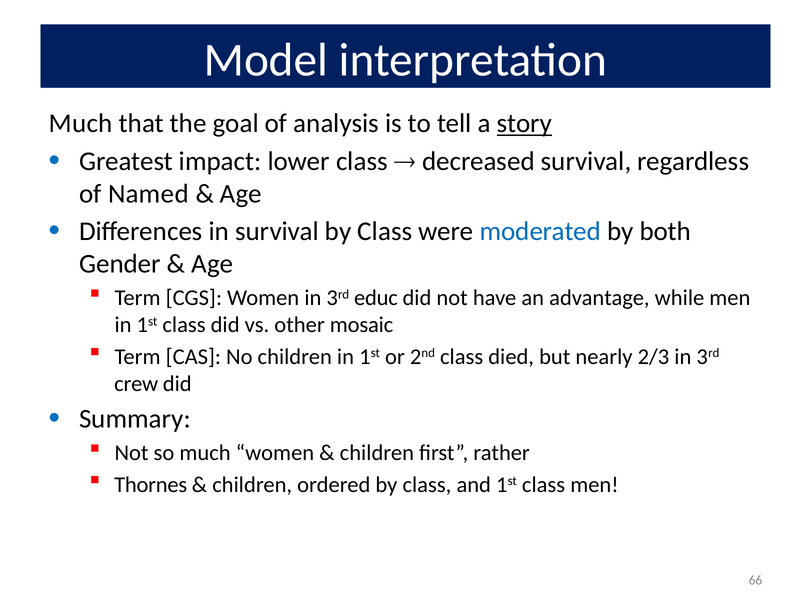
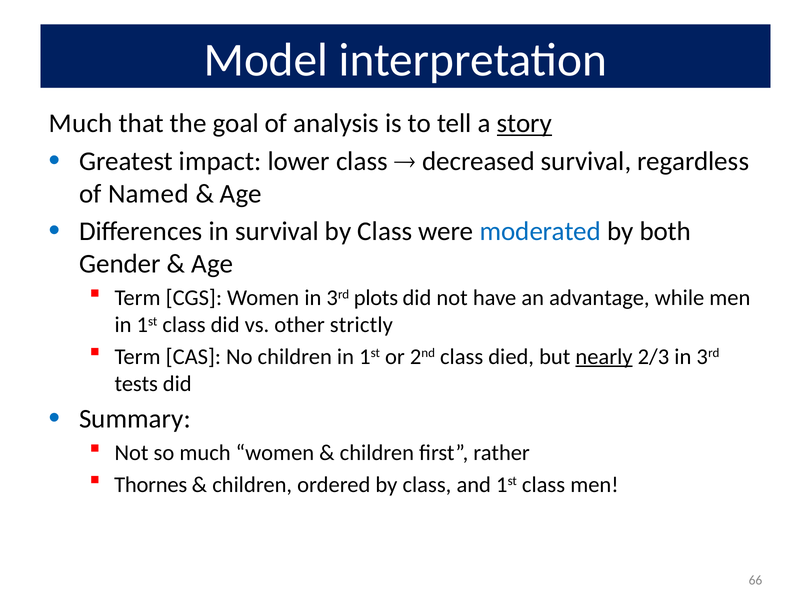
educ: educ -> plots (376, 298)
mosaic: mosaic -> strictly (361, 325)
nearly underline: none -> present (604, 357)
crew: crew -> tests (136, 384)
